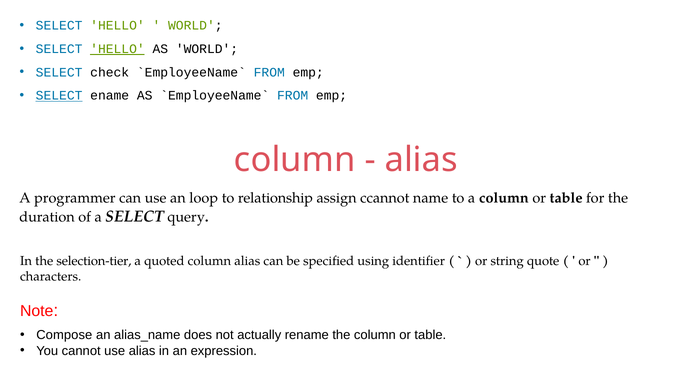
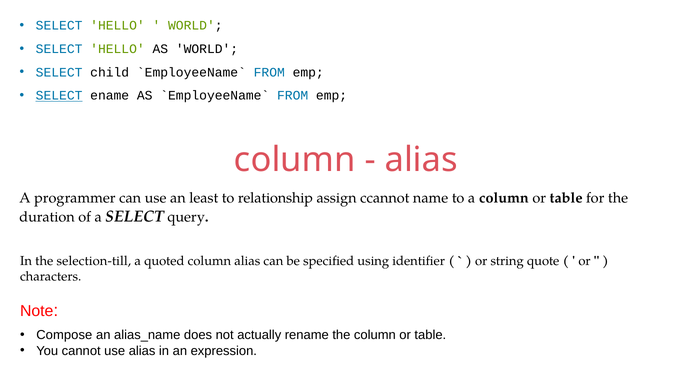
HELLO underline: present -> none (117, 49)
check: check -> child (110, 72)
loop: loop -> least (204, 198)
selection-tier: selection-tier -> selection-till (94, 261)
